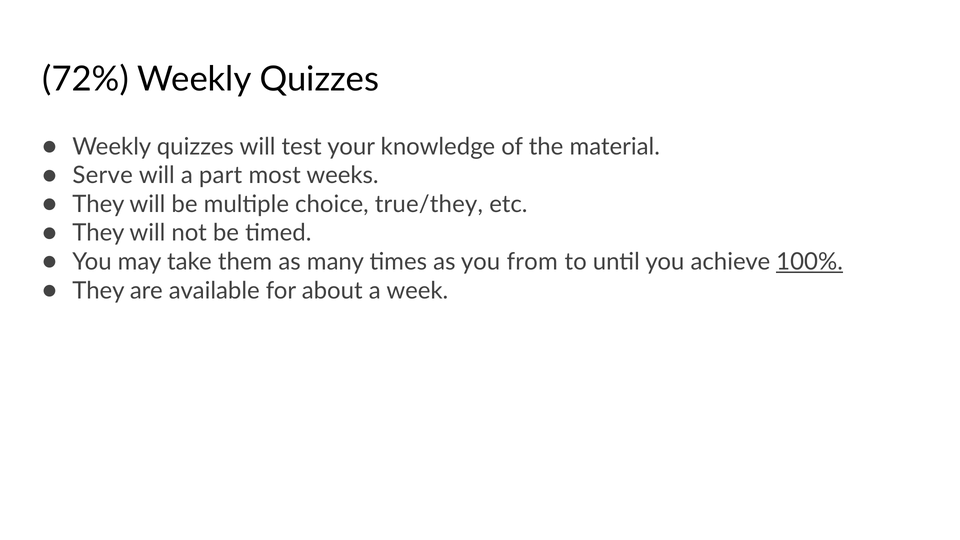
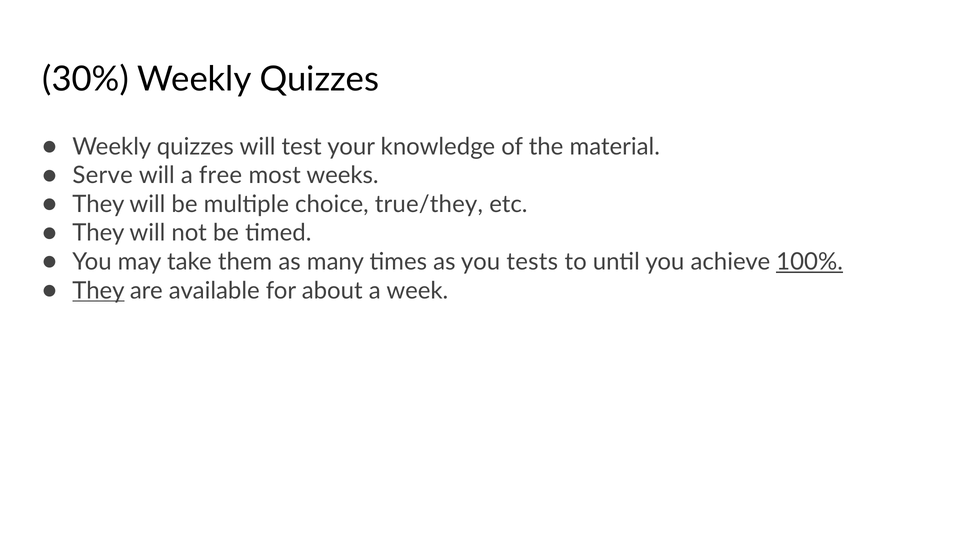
72%: 72% -> 30% (86, 80)
part: part -> free (221, 175)
from: from -> tests (532, 262)
They underline: none -> present (98, 291)
